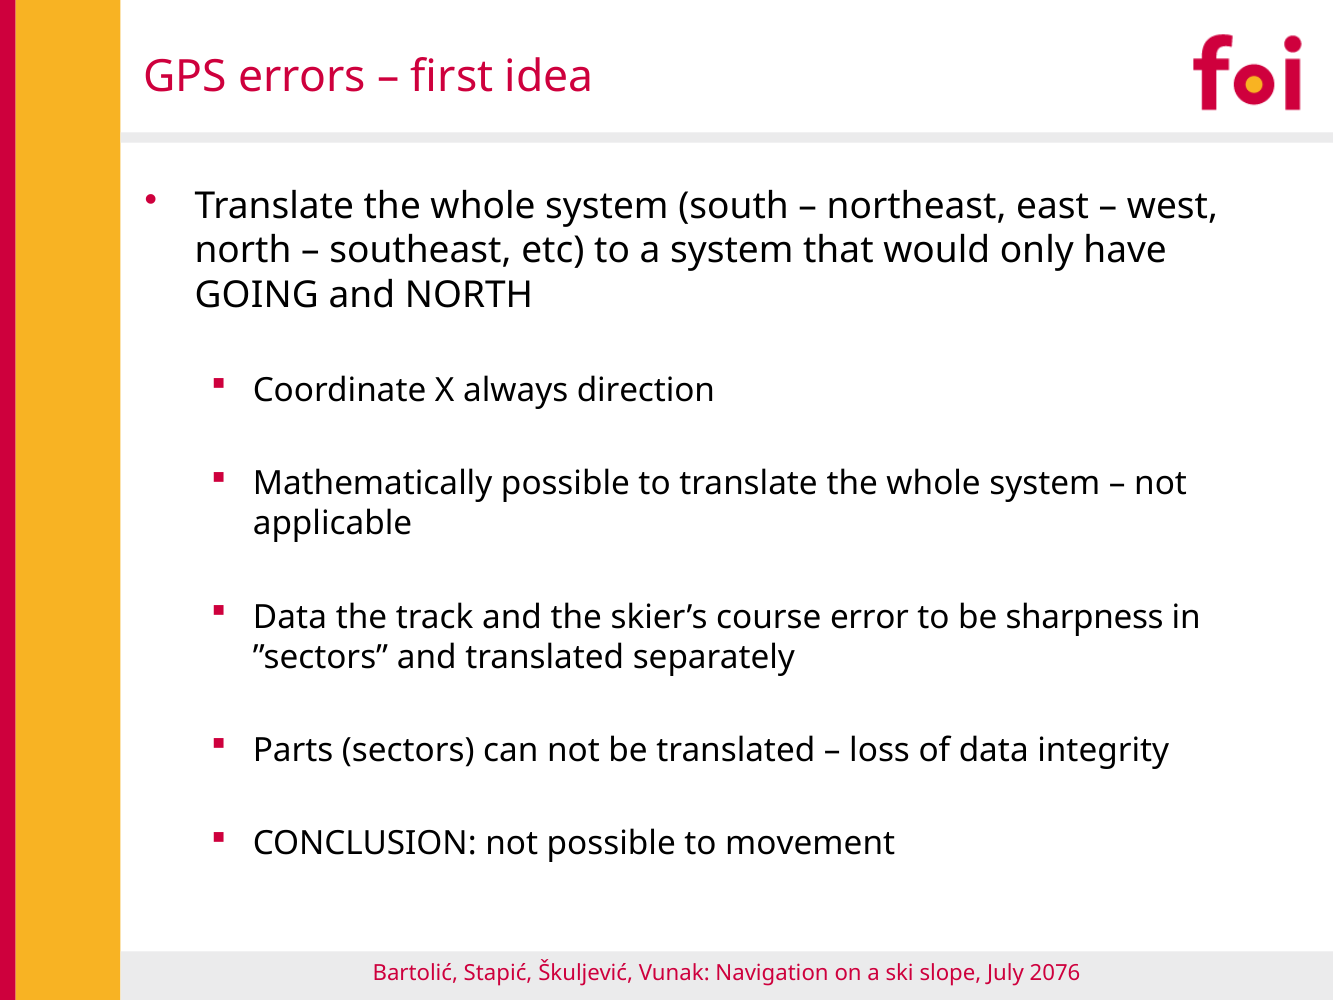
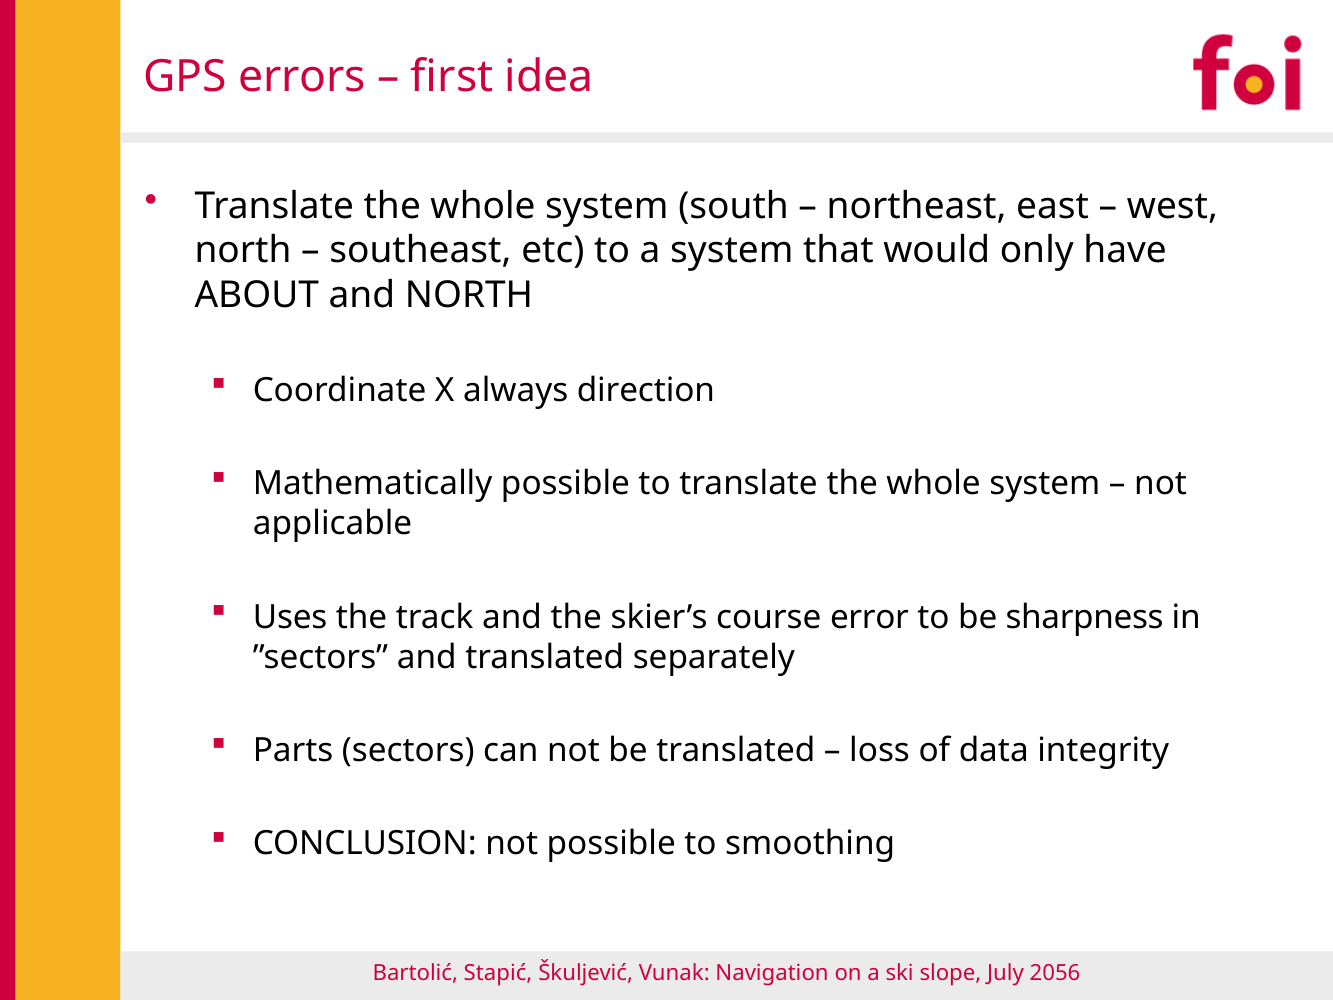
GOING: GOING -> ABOUT (257, 295)
Data: Data -> Uses (290, 617)
movement: movement -> smoothing (810, 844)
2076: 2076 -> 2056 (1055, 973)
